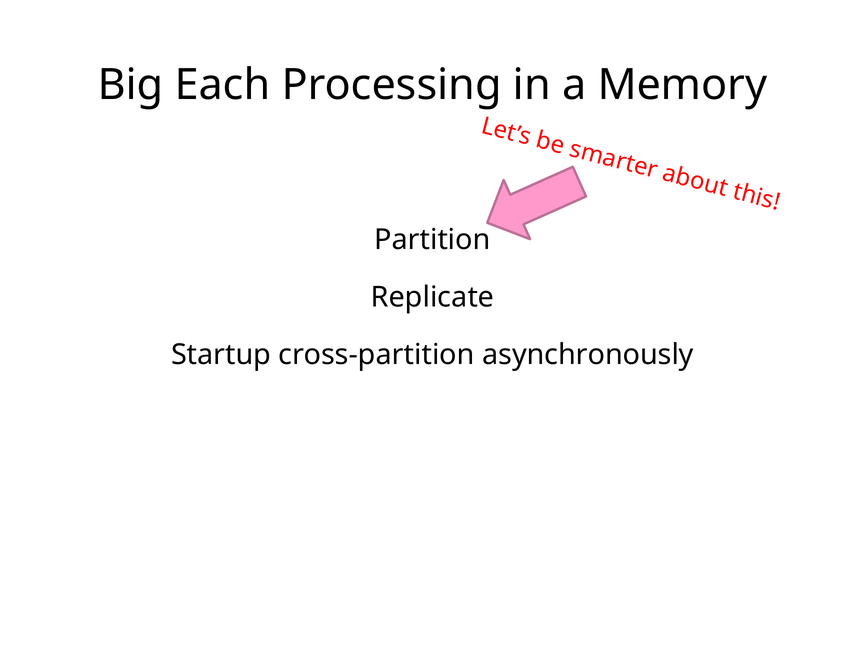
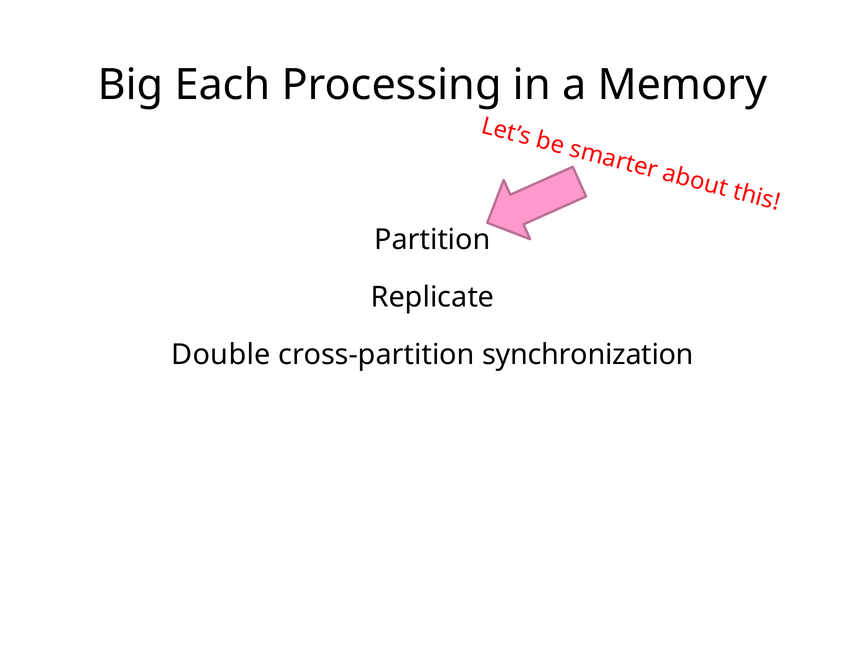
Startup: Startup -> Double (221, 355)
asynchronously: asynchronously -> synchronization (588, 355)
